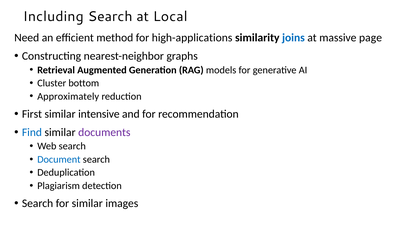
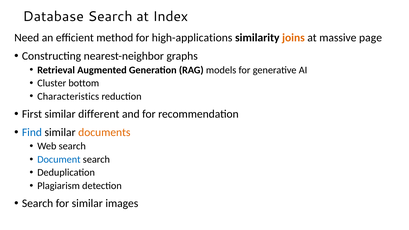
Including: Including -> Database (53, 16)
Local: Local -> Index (170, 16)
joins colour: blue -> orange (293, 38)
Approximately: Approximately -> Characteristics (68, 96)
intensive: intensive -> different (99, 114)
documents colour: purple -> orange (104, 132)
